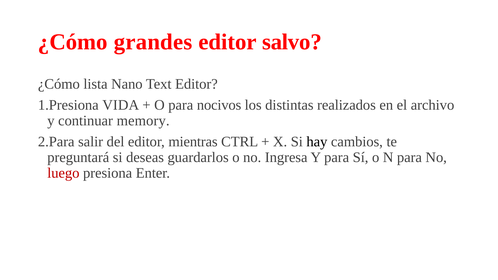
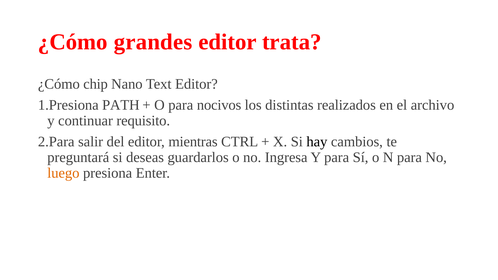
salvo: salvo -> trata (292, 42)
lista: lista -> chip (96, 84)
VIDA: VIDA -> PATH (121, 105)
memory: memory -> requisito (143, 121)
luego colour: red -> orange (63, 173)
